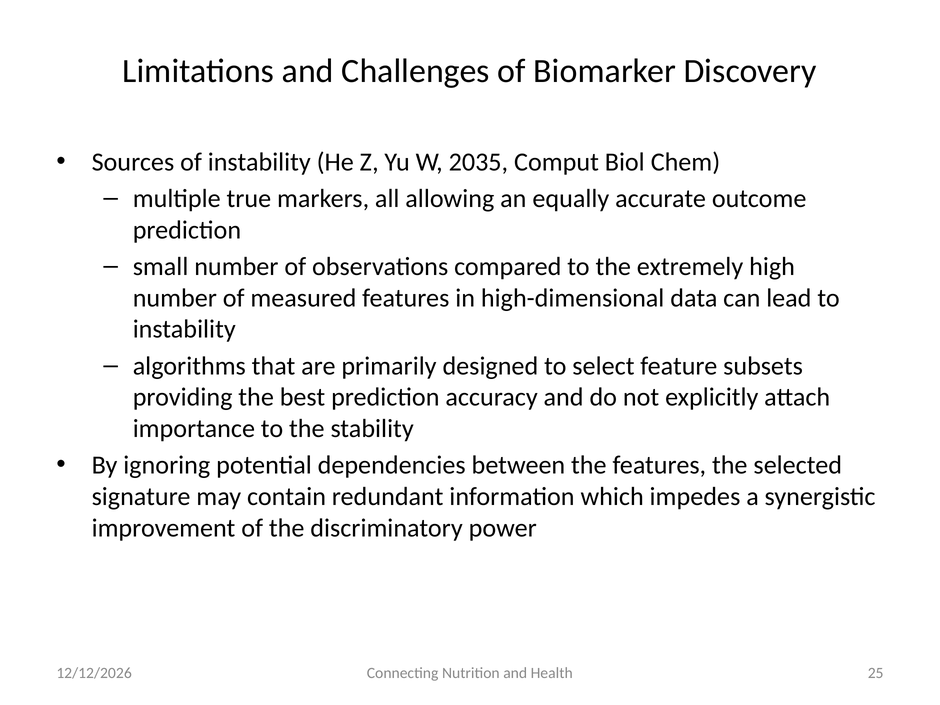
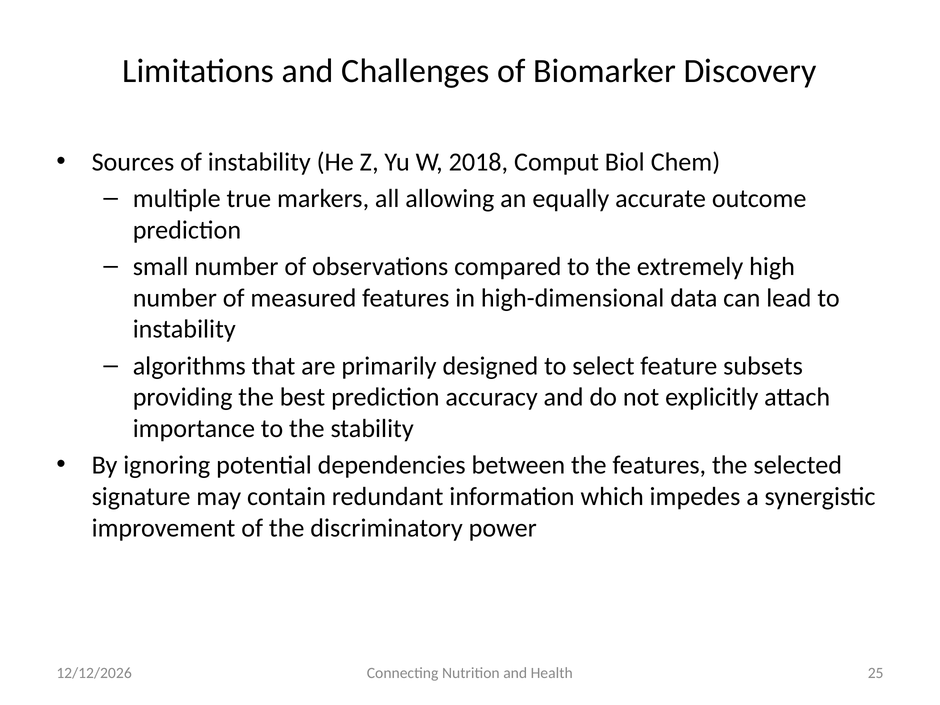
2035: 2035 -> 2018 (478, 162)
